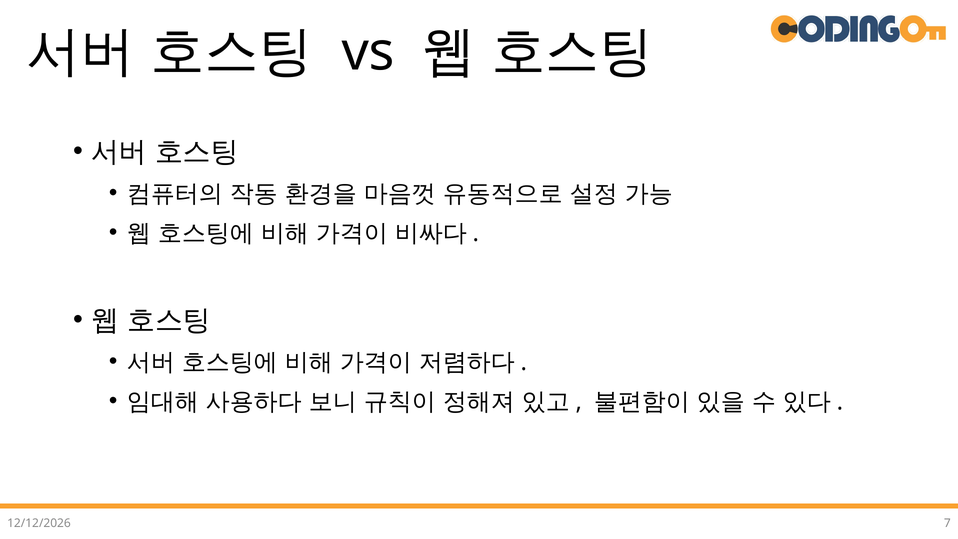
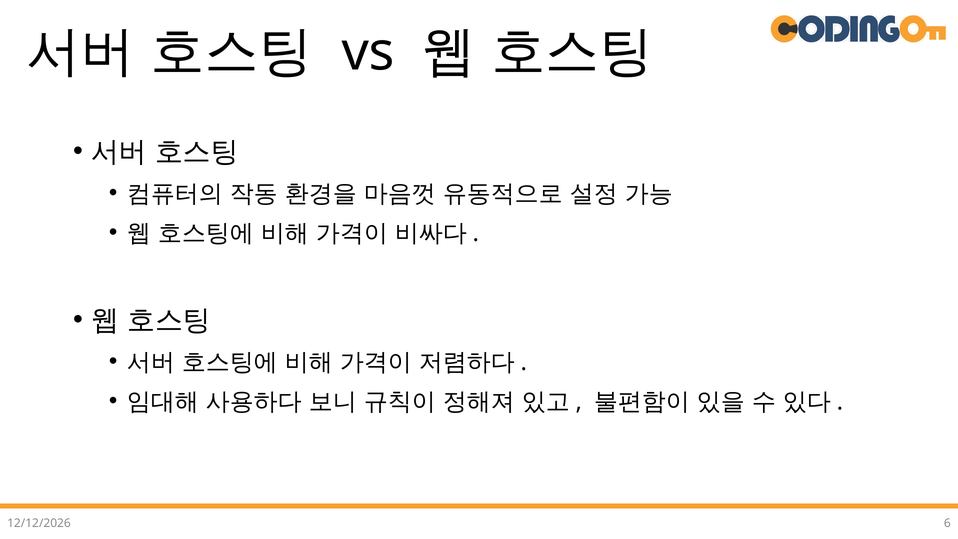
7: 7 -> 6 (947, 523)
